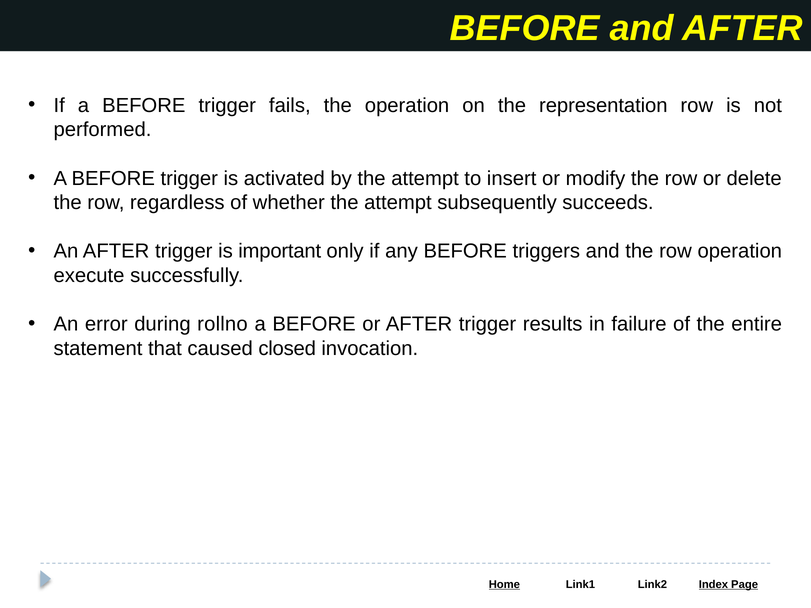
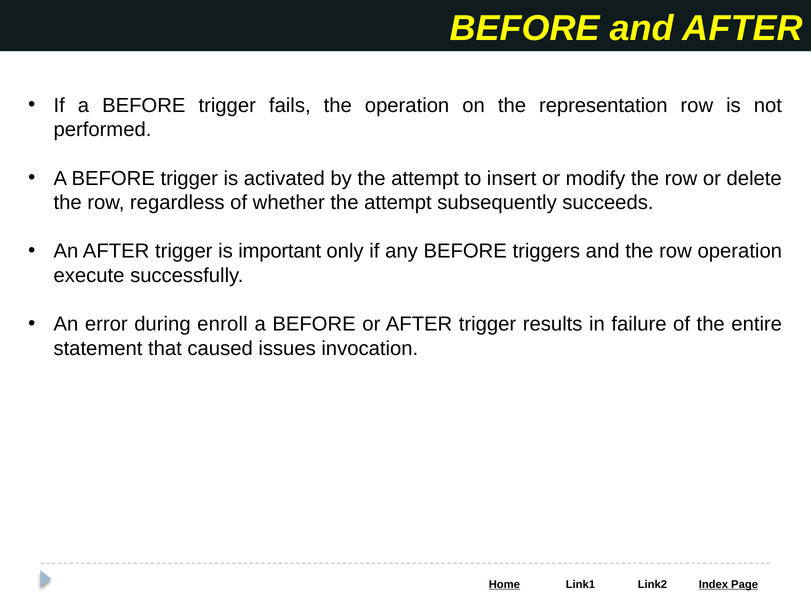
rollno: rollno -> enroll (222, 324)
closed: closed -> issues (287, 349)
